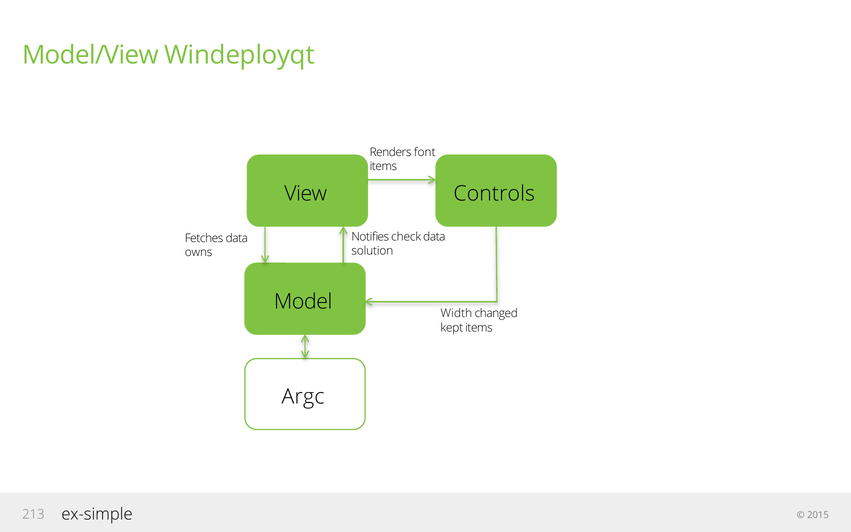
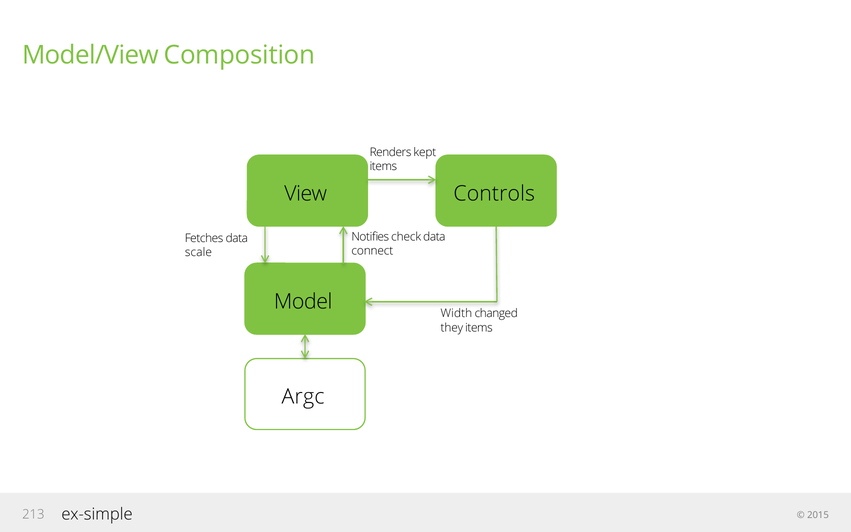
Windeployqt: Windeployqt -> Composition (240, 55)
font: font -> kept (425, 152)
solution: solution -> connect (372, 251)
owns: owns -> scale (198, 253)
kept: kept -> they (452, 328)
